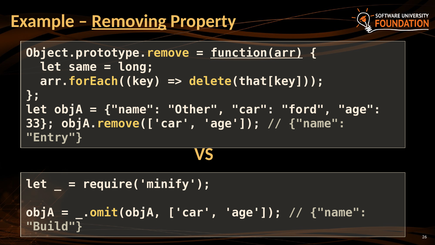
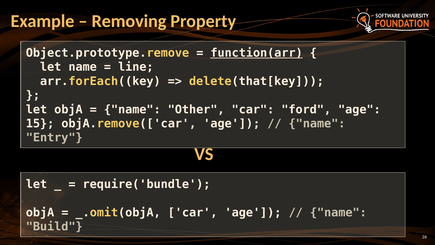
Removing underline: present -> none (129, 21)
let same: same -> name (83, 67)
long: long -> line (136, 67)
33: 33 -> 15 (40, 123)
require('minify: require('minify -> require('bundle (147, 184)
